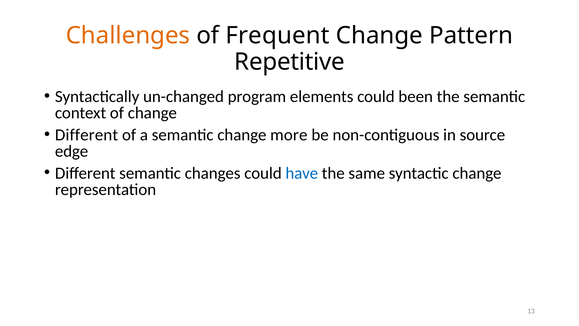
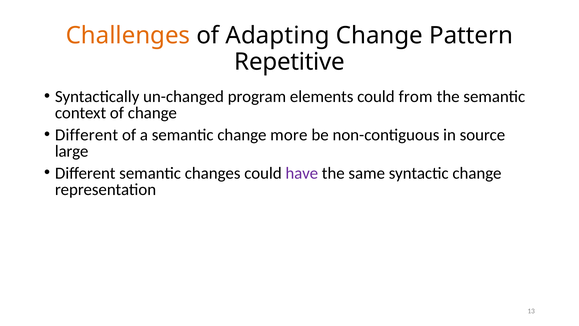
Frequent: Frequent -> Adapting (278, 36)
been: been -> from (416, 96)
edge: edge -> large (72, 151)
have colour: blue -> purple (302, 173)
